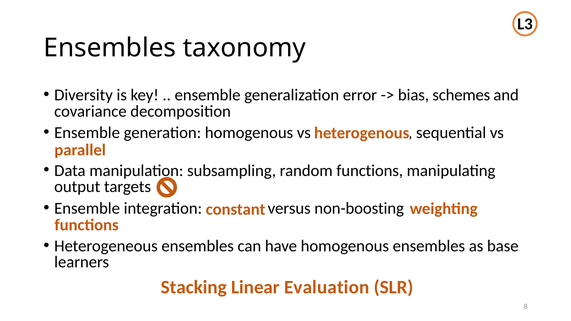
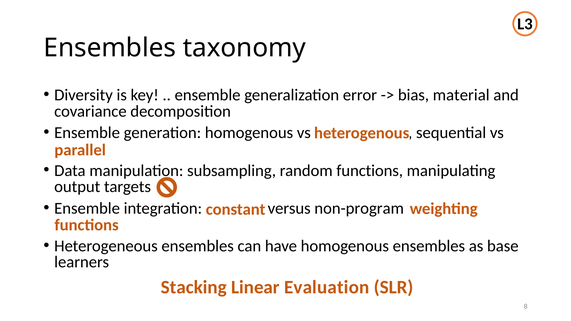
schemes: schemes -> material (461, 95)
non-boosting: non-boosting -> non-program (359, 208)
